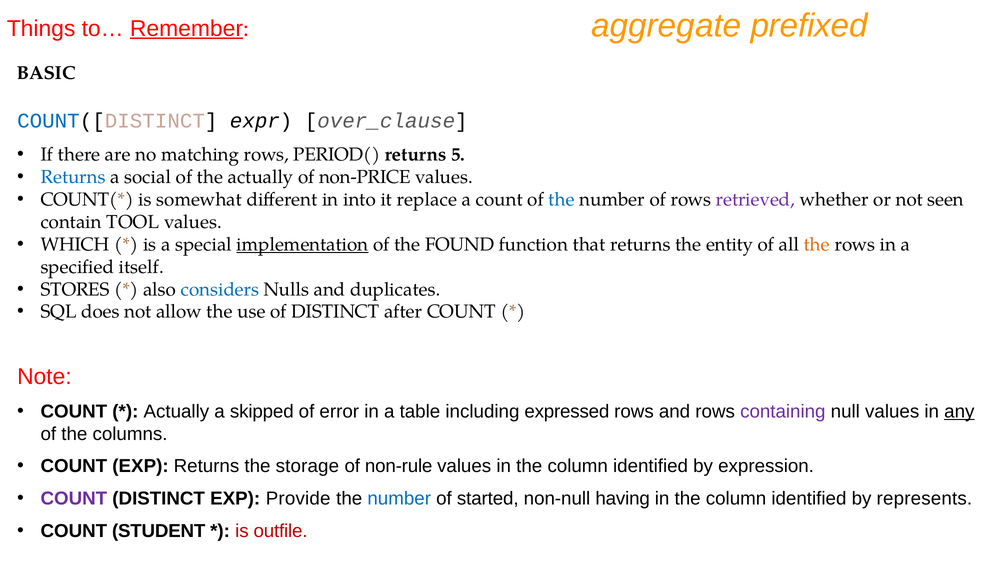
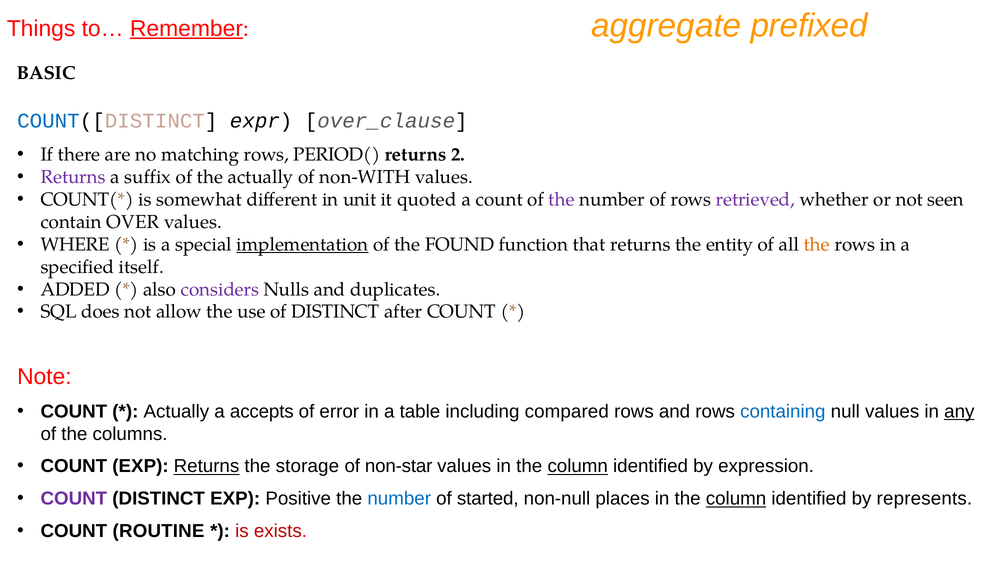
5: 5 -> 2 (458, 155)
Returns colour: blue -> purple (73, 177)
social: social -> suffix (148, 177)
non-PRICE: non-PRICE -> non-WITH (365, 177)
into: into -> unit (360, 200)
replace: replace -> quoted (427, 200)
the colour: blue -> purple (562, 200)
TOOL: TOOL -> OVER (133, 222)
WHICH: WHICH -> WHERE (75, 245)
STORES: STORES -> ADDED (75, 290)
considers colour: blue -> purple (220, 290)
skipped: skipped -> accepts (262, 412)
expressed: expressed -> compared (567, 412)
containing colour: purple -> blue (783, 412)
Returns underline: none -> present (206, 467)
non-rule: non-rule -> non-star (399, 467)
column underline: none -> present (578, 467)
Provide: Provide -> Positive (298, 499)
having: having -> places (623, 499)
column underline: none -> present (736, 499)
STUDENT: STUDENT -> ROUTINE (159, 532)
outfile: outfile -> exists (280, 532)
